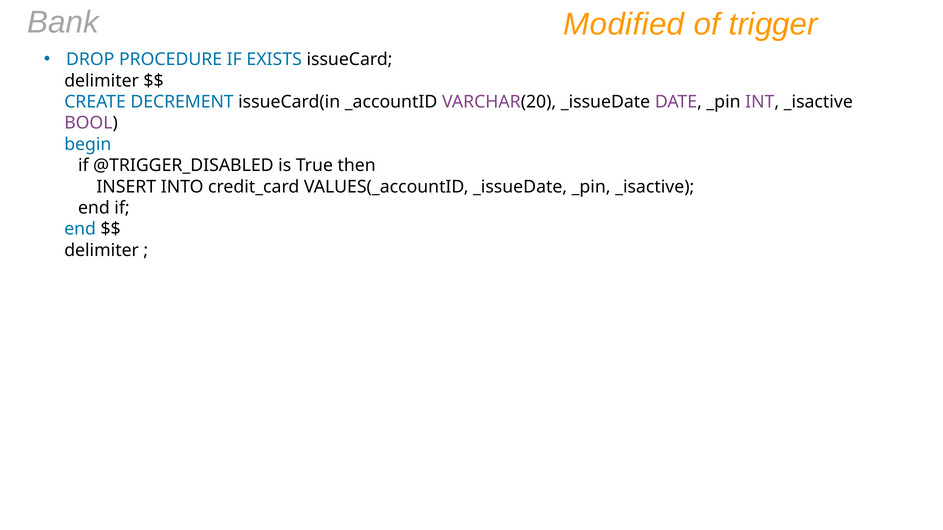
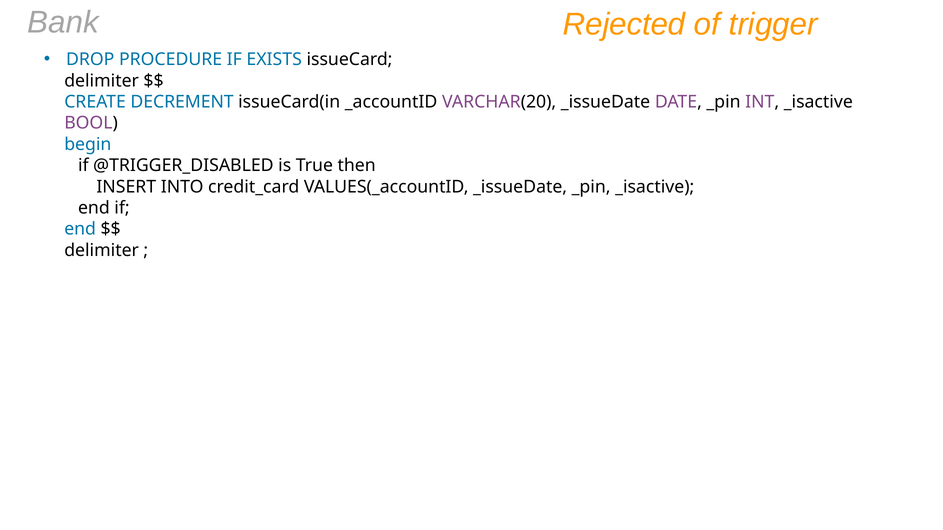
Modified: Modified -> Rejected (624, 25)
